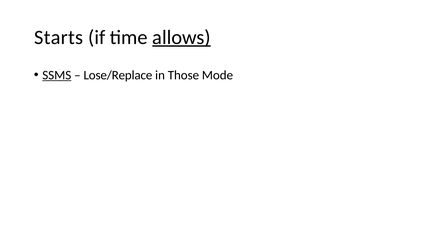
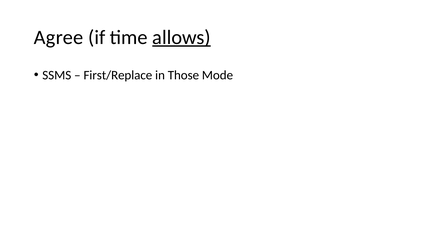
Starts: Starts -> Agree (59, 37)
SSMS underline: present -> none (57, 75)
Lose/Replace: Lose/Replace -> First/Replace (118, 75)
